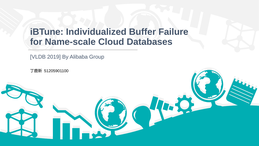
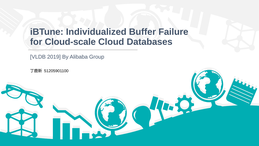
Name-scale: Name-scale -> Cloud-scale (70, 42)
